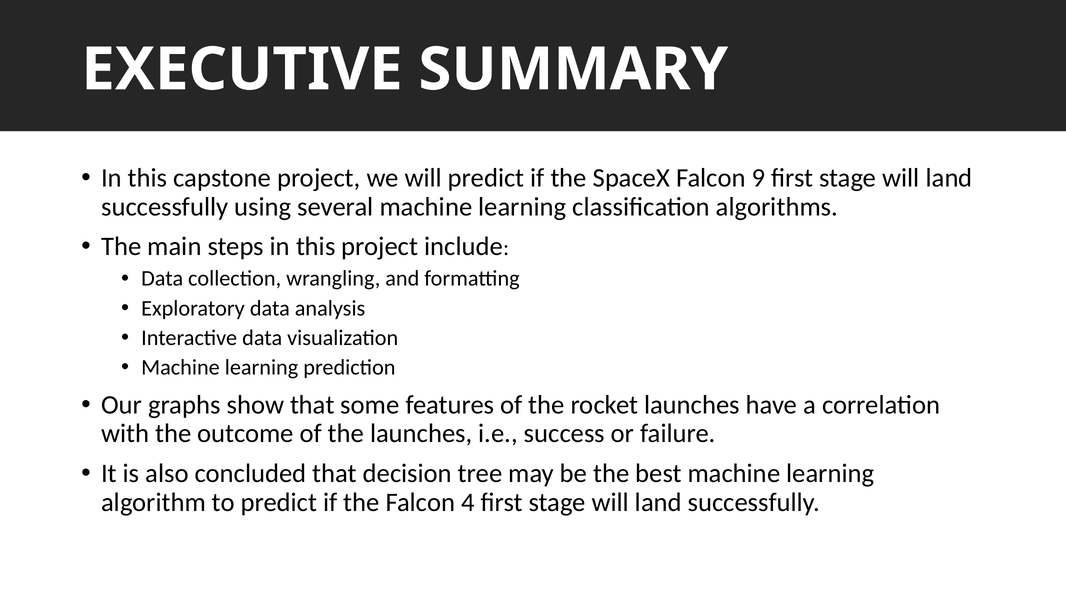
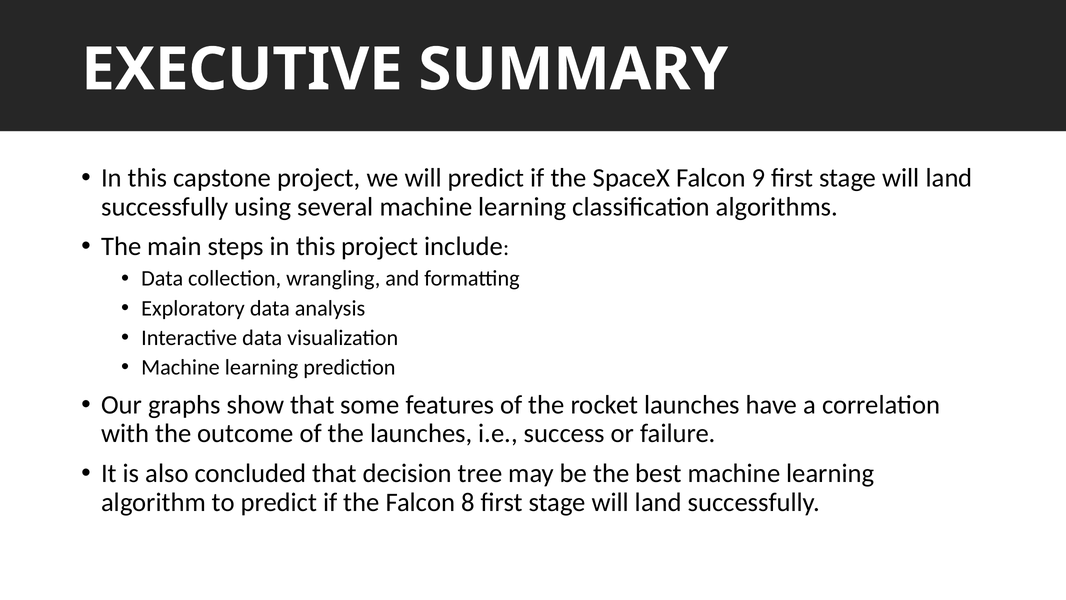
4: 4 -> 8 (468, 502)
